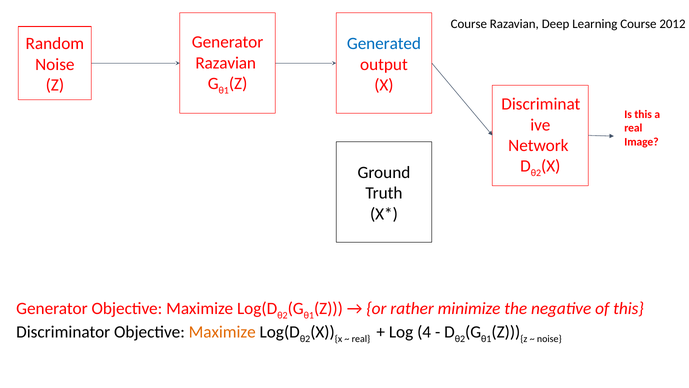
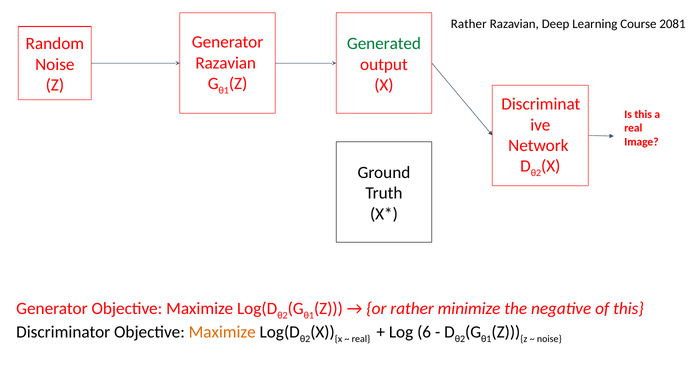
Course: Course -> Rather (469, 24)
2012: 2012 -> 2081 (672, 24)
Generated colour: blue -> green (384, 44)
4: 4 -> 6 (424, 332)
